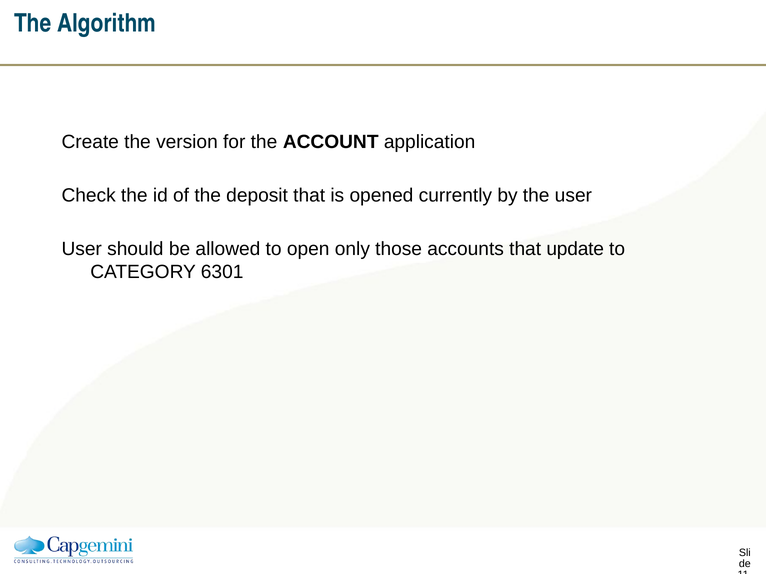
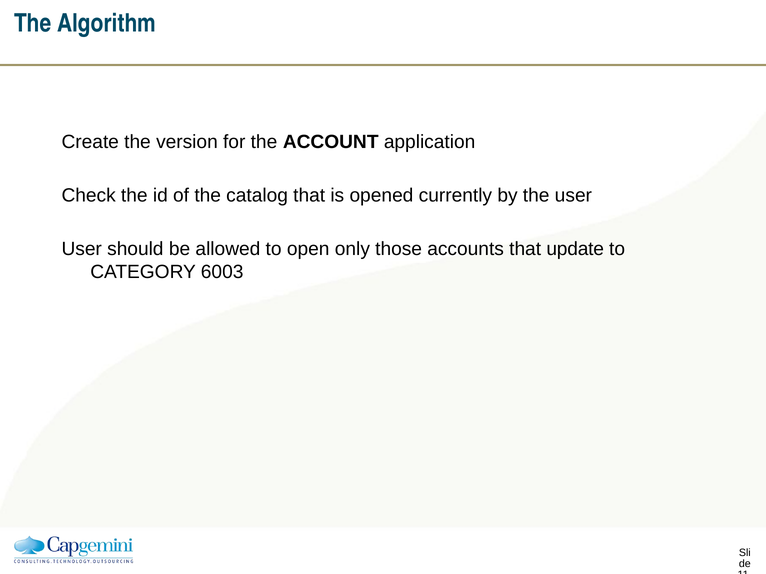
deposit: deposit -> catalog (257, 196)
6301: 6301 -> 6003 (222, 272)
